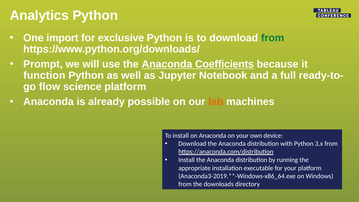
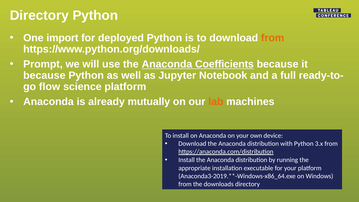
Analytics: Analytics -> Directory (39, 15)
exclusive: exclusive -> deployed (121, 38)
from colour: green -> orange (273, 38)
function: function -> because (44, 75)
possible: possible -> mutually (149, 102)
